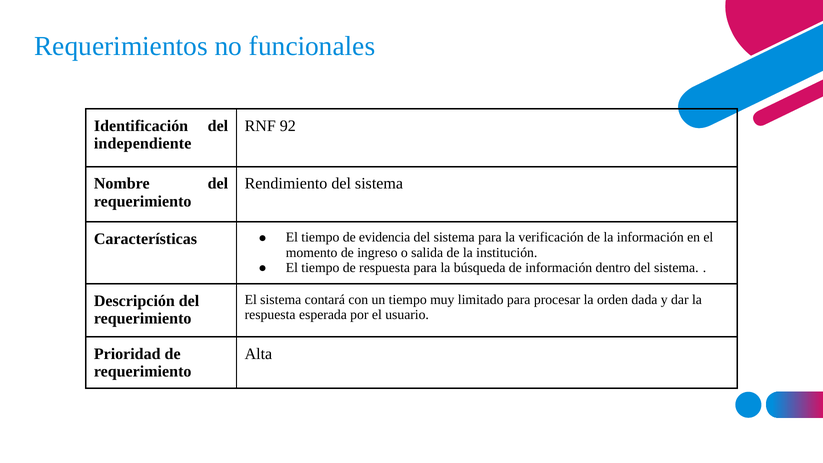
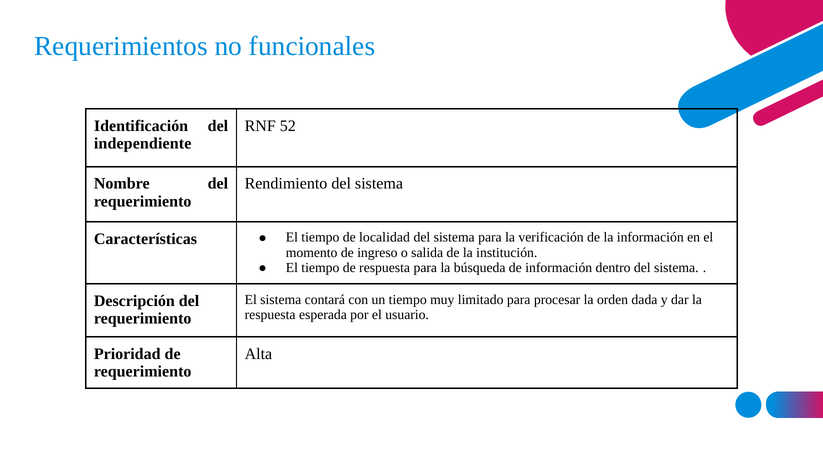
92: 92 -> 52 (288, 126)
evidencia: evidencia -> localidad (385, 237)
